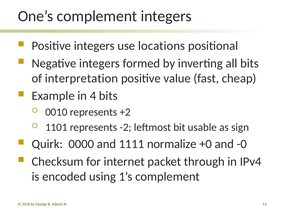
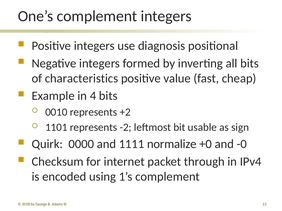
locations: locations -> diagnosis (162, 46)
interpretation: interpretation -> characteristics (82, 79)
